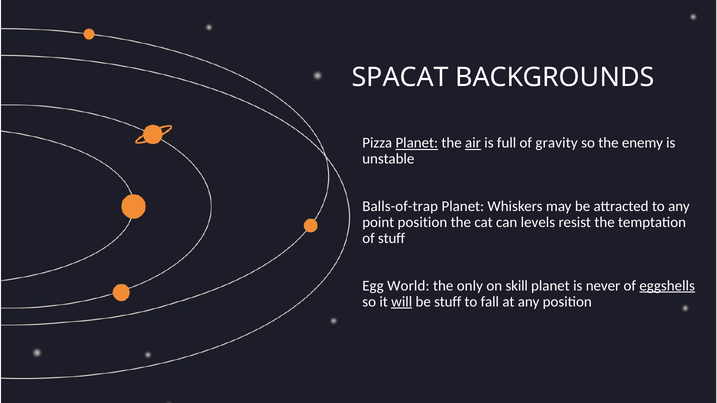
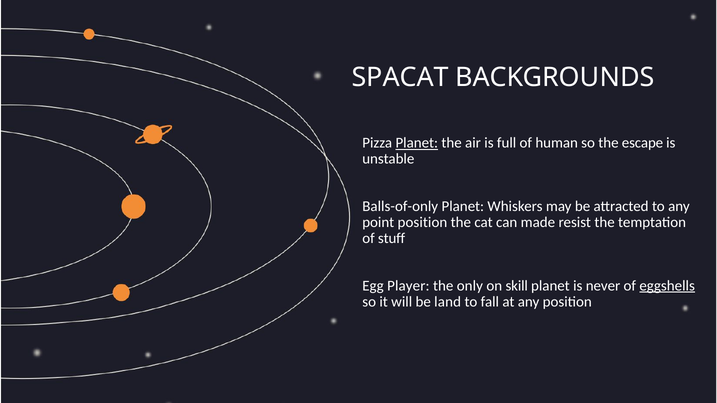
air underline: present -> none (473, 143)
gravity: gravity -> human (557, 143)
enemy: enemy -> escape (642, 143)
Balls-of-trap: Balls-of-trap -> Balls-of-only (400, 206)
levels: levels -> made (538, 222)
World: World -> Player (408, 286)
will underline: present -> none (402, 302)
be stuff: stuff -> land (448, 302)
